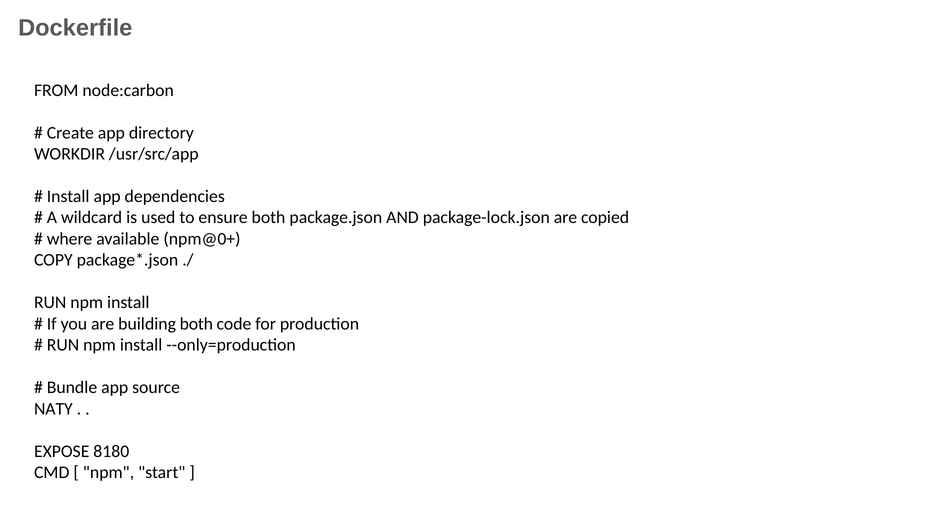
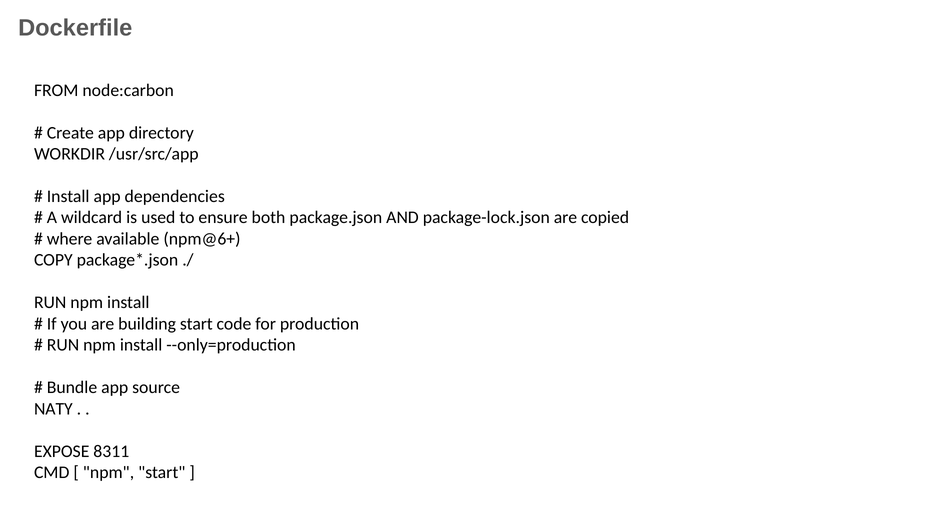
npm@0+: npm@0+ -> npm@6+ (202, 239)
building both: both -> start (196, 324)
8180: 8180 -> 8311 (111, 452)
